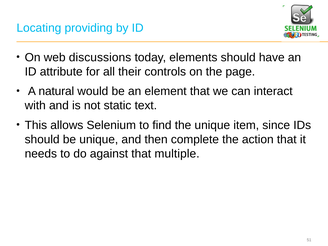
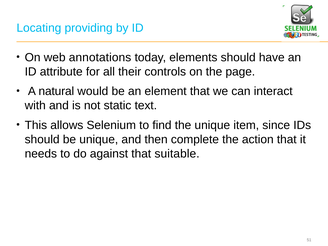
discussions: discussions -> annotations (100, 57)
multiple: multiple -> suitable (177, 154)
